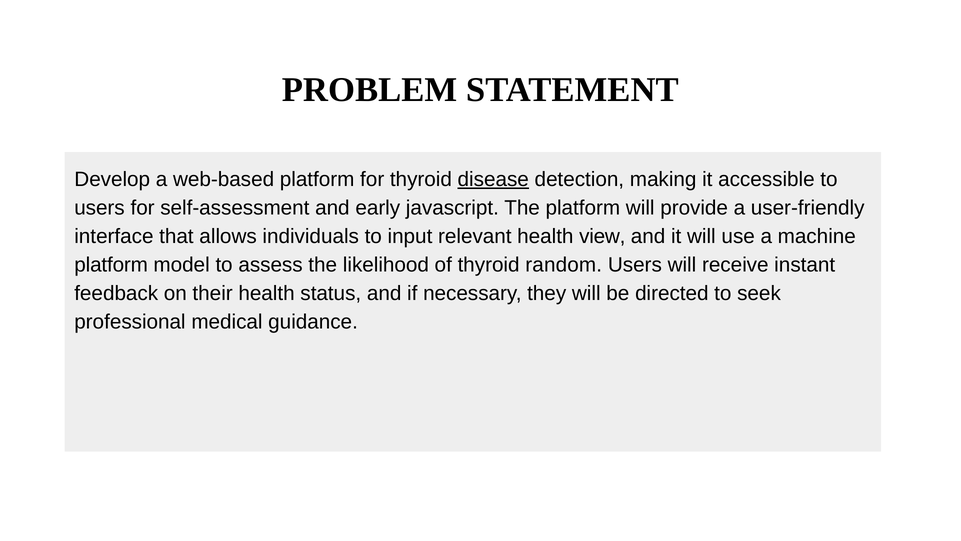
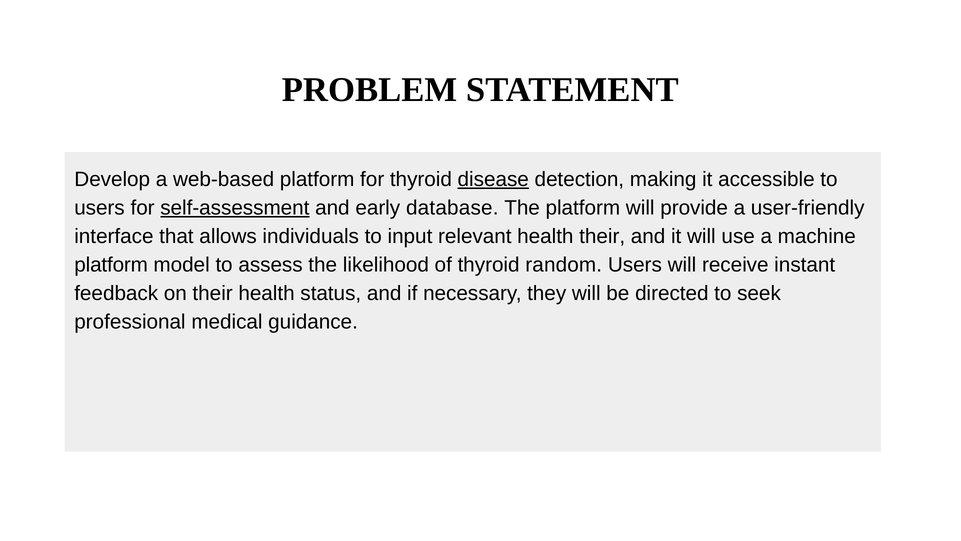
self-assessment underline: none -> present (235, 208)
javascript: javascript -> database (452, 208)
health view: view -> their (602, 236)
